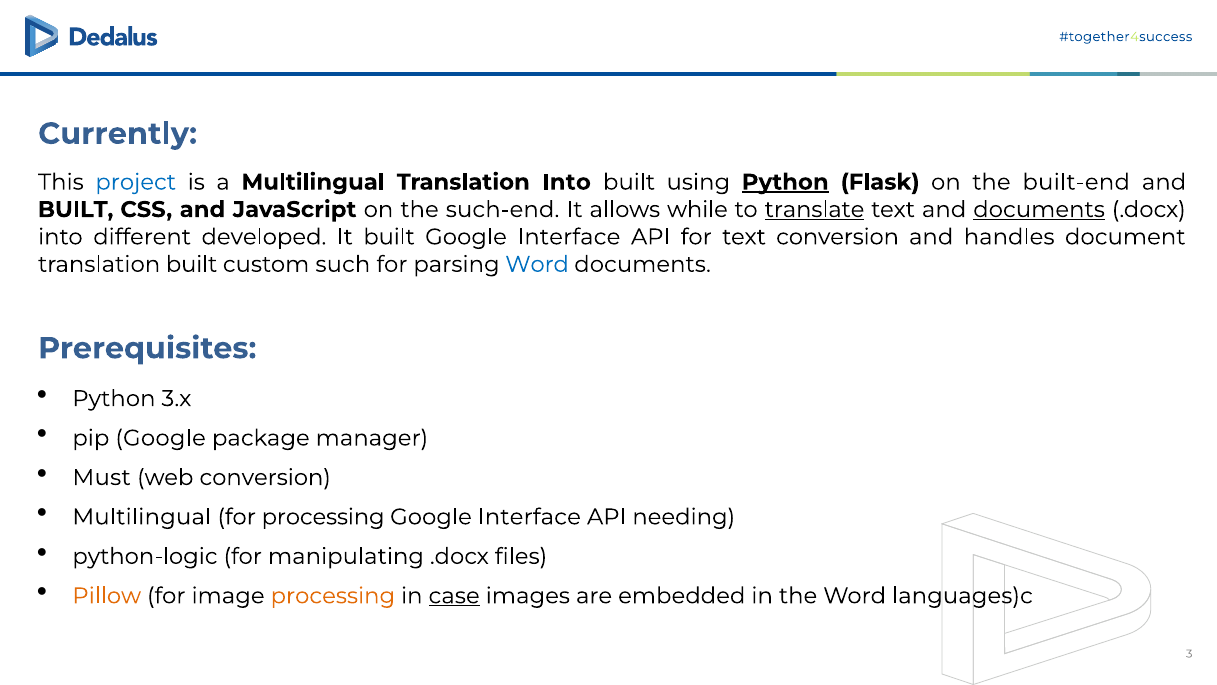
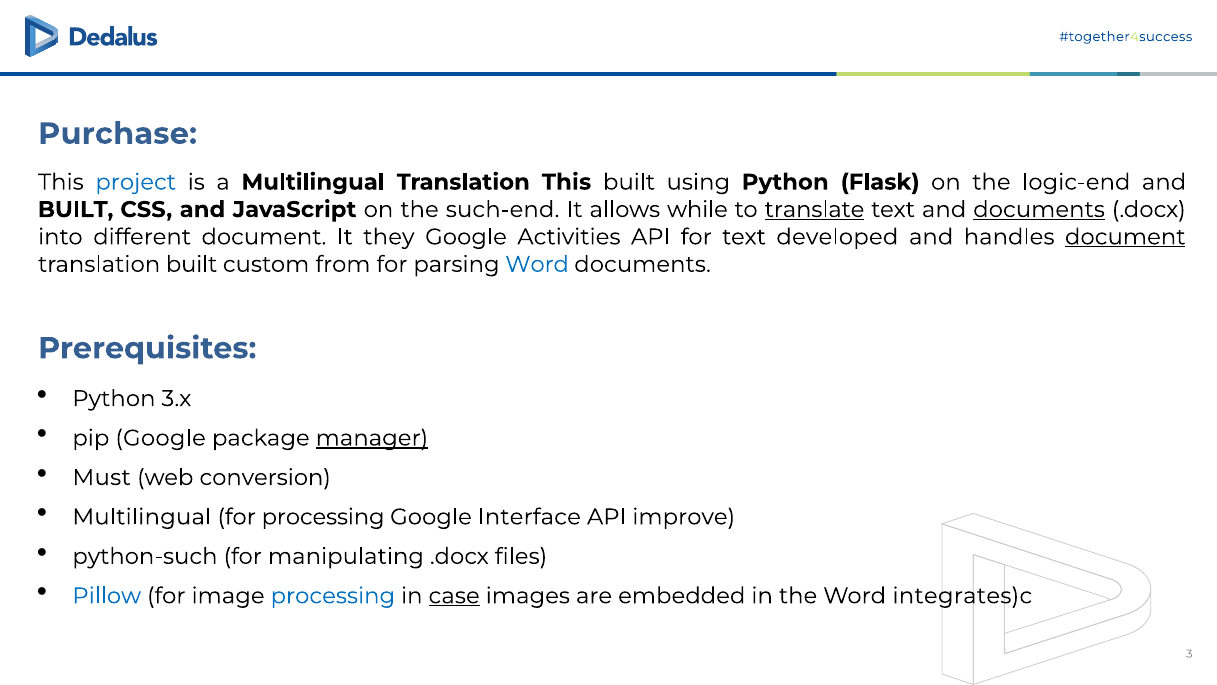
Currently: Currently -> Purchase (118, 134)
Translation Into: Into -> This (566, 182)
Python underline: present -> none (785, 182)
built-end: built-end -> logic-end (1076, 182)
different developed: developed -> document (264, 237)
It built: built -> they (389, 237)
Interface: Interface -> Activities (569, 237)
text conversion: conversion -> developed (837, 237)
document underline: none -> present (1125, 237)
such: such -> from (343, 264)
manager underline: none -> present (372, 438)
needing: needing -> improve (684, 517)
python-logic: python-logic -> python-such (145, 556)
Pillow colour: orange -> blue (107, 595)
processing colour: orange -> blue (333, 595)
languages)c: languages)c -> integrates)c (962, 595)
